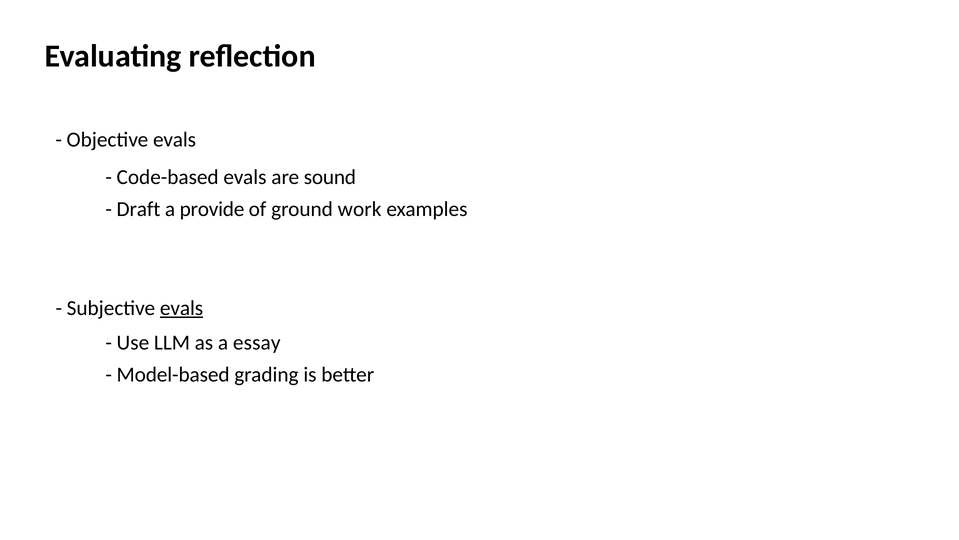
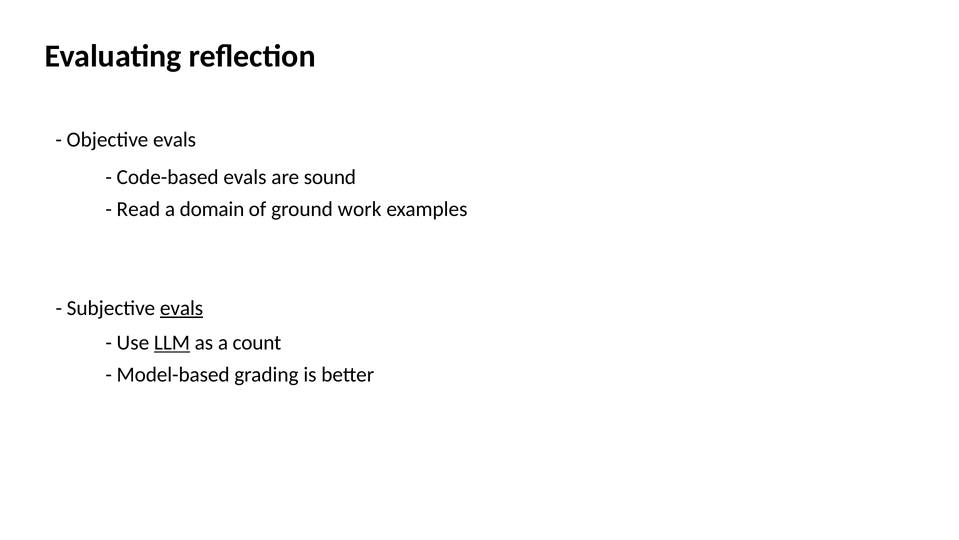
Draft: Draft -> Read (138, 209)
provide: provide -> domain (212, 209)
LLM underline: none -> present (172, 342)
essay: essay -> count (257, 342)
